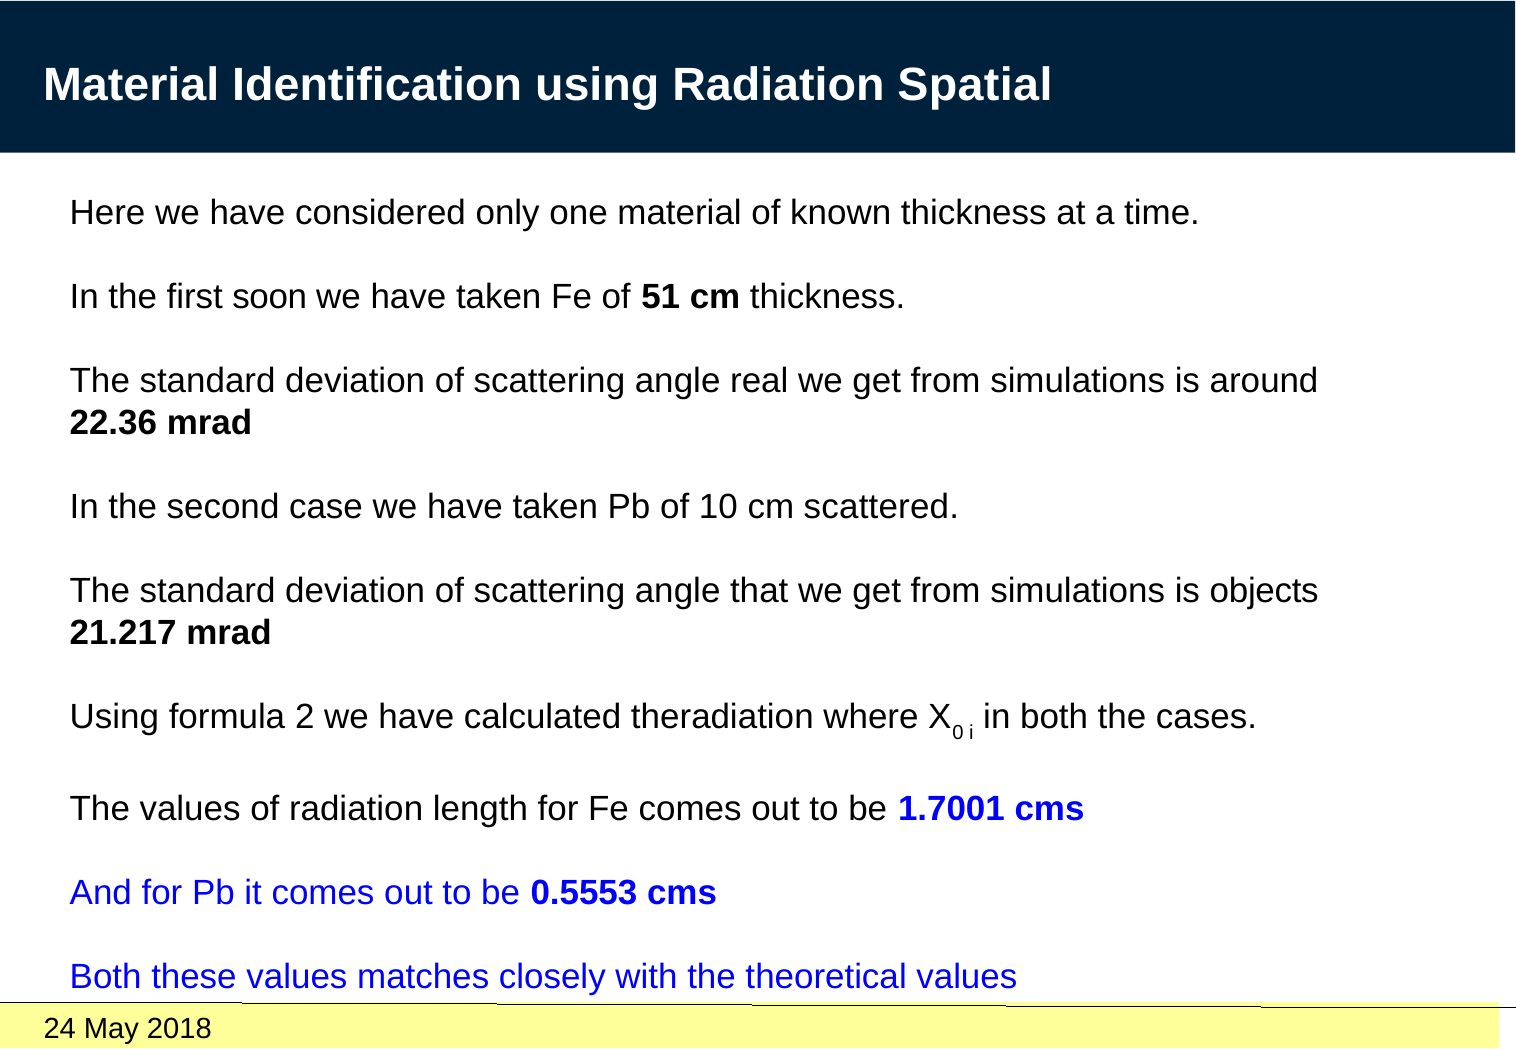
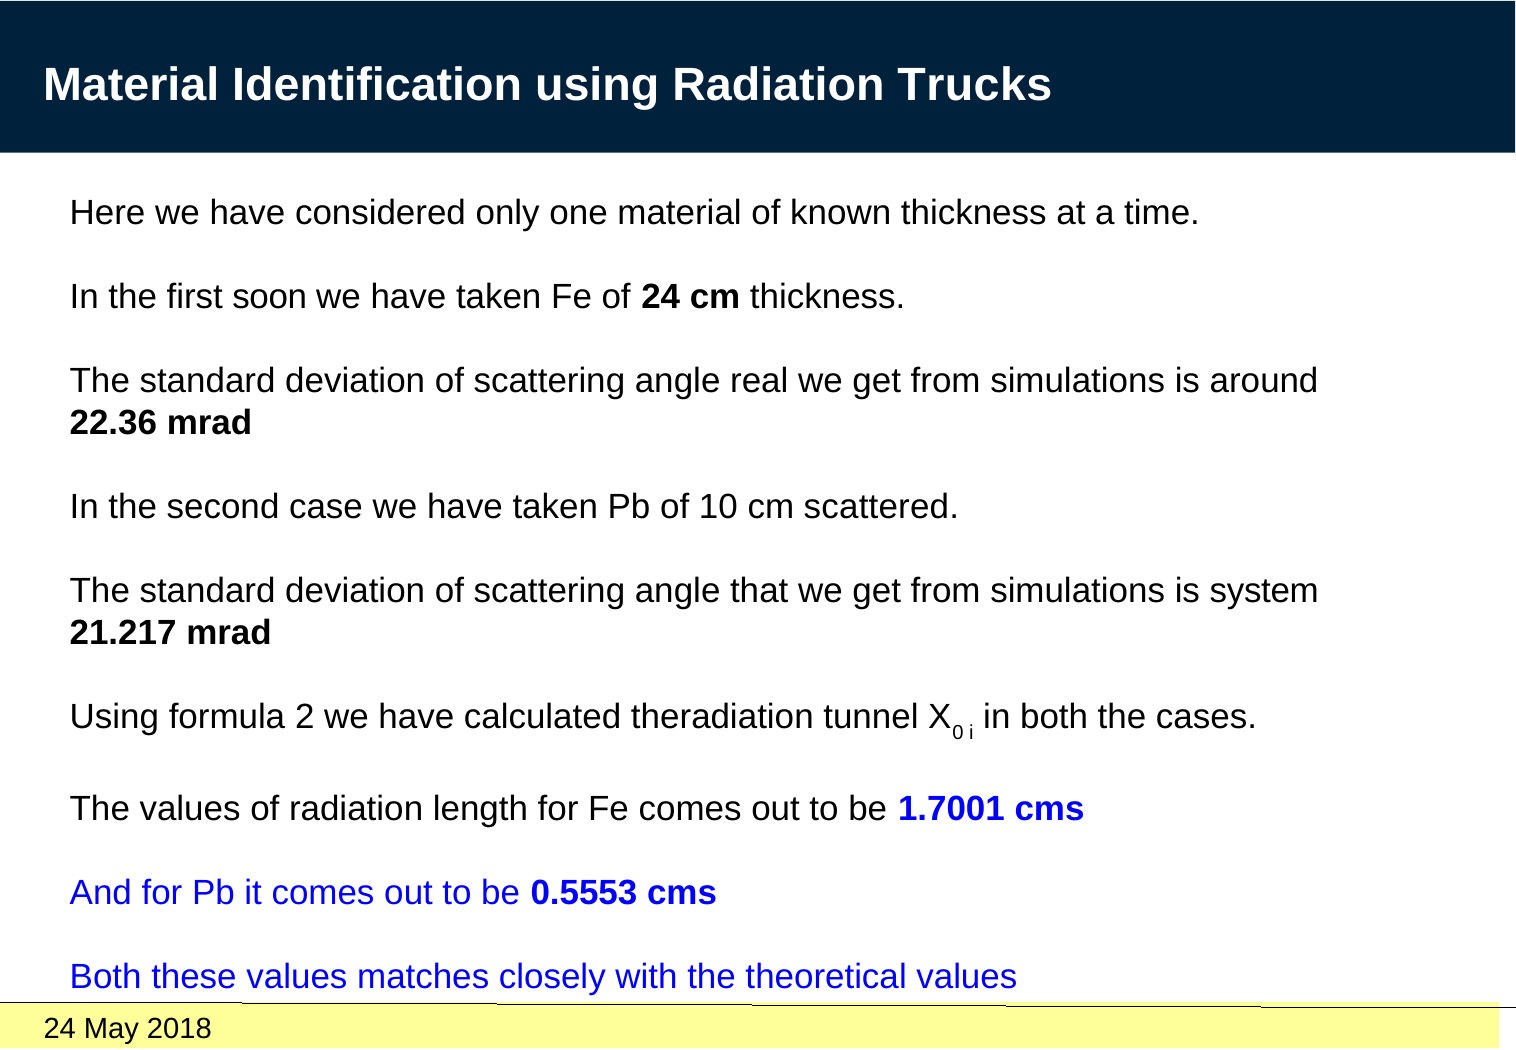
Spatial: Spatial -> Trucks (975, 85)
of 51: 51 -> 24 (661, 296)
objects: objects -> system (1264, 590)
where: where -> tunnel (871, 716)
